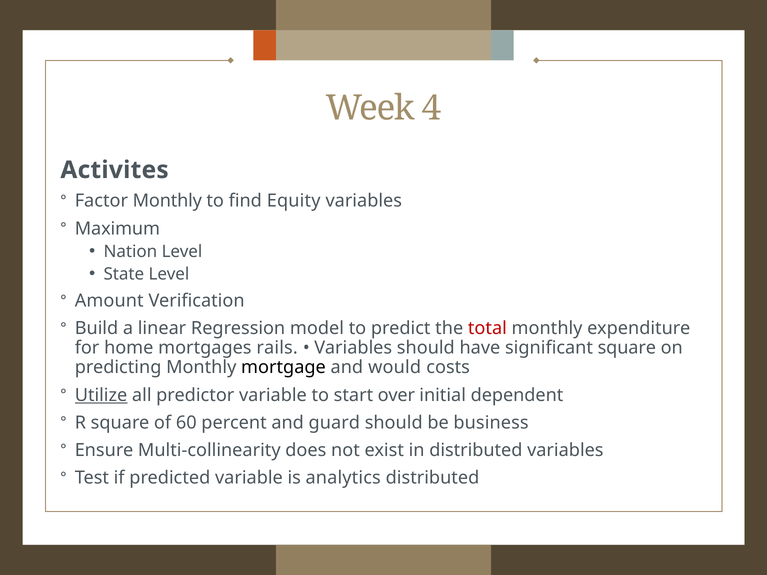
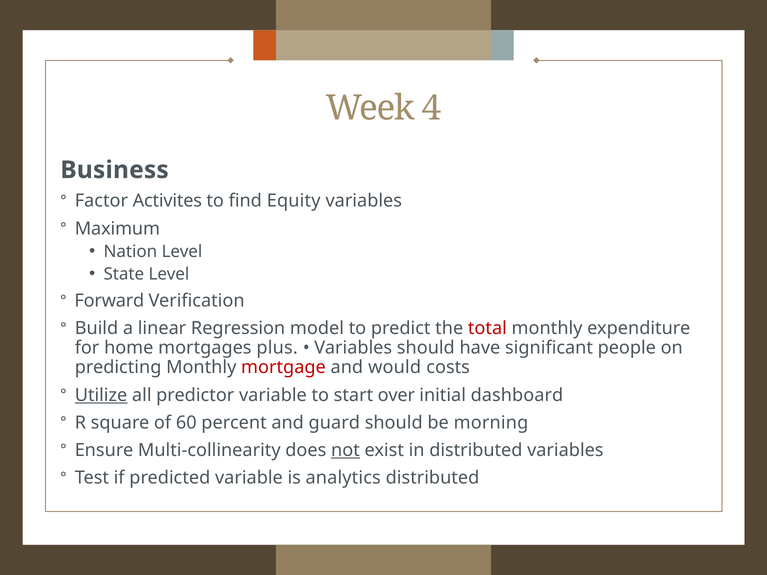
Activites: Activites -> Business (115, 170)
Factor Monthly: Monthly -> Activites (167, 201)
Amount: Amount -> Forward (109, 301)
rails: rails -> plus (277, 348)
significant square: square -> people (627, 348)
mortgage colour: black -> red (283, 368)
dependent: dependent -> dashboard (517, 395)
business: business -> morning (491, 423)
not underline: none -> present (345, 450)
